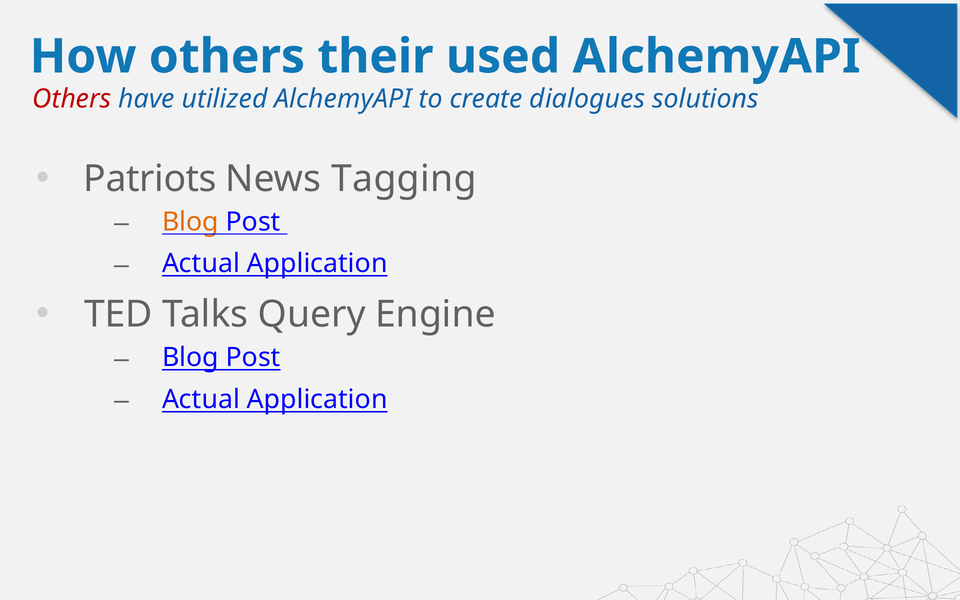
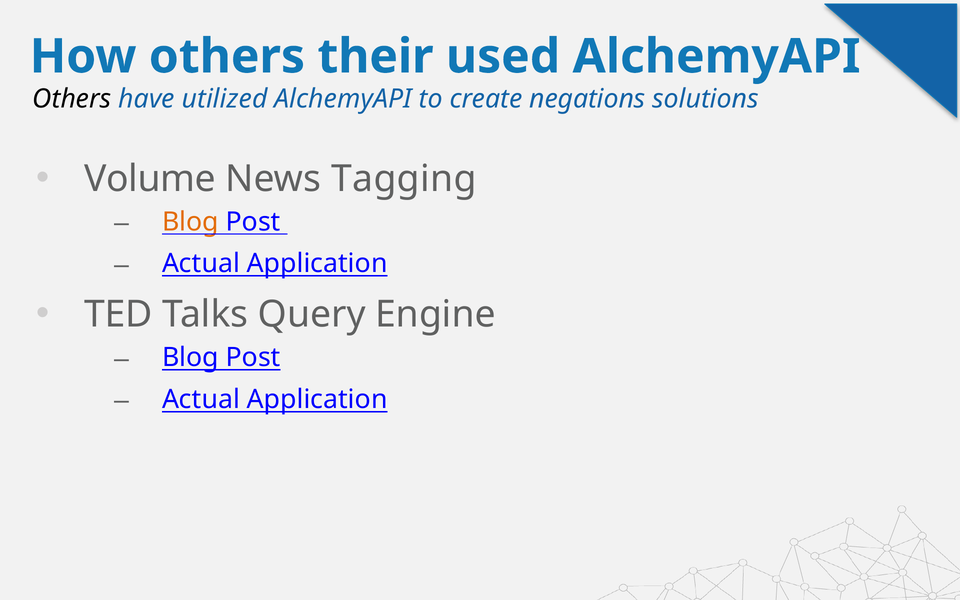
Others colour: red -> black (72, 99)
dialogues: dialogues -> negations (587, 99)
Patriots: Patriots -> Volume (150, 179)
